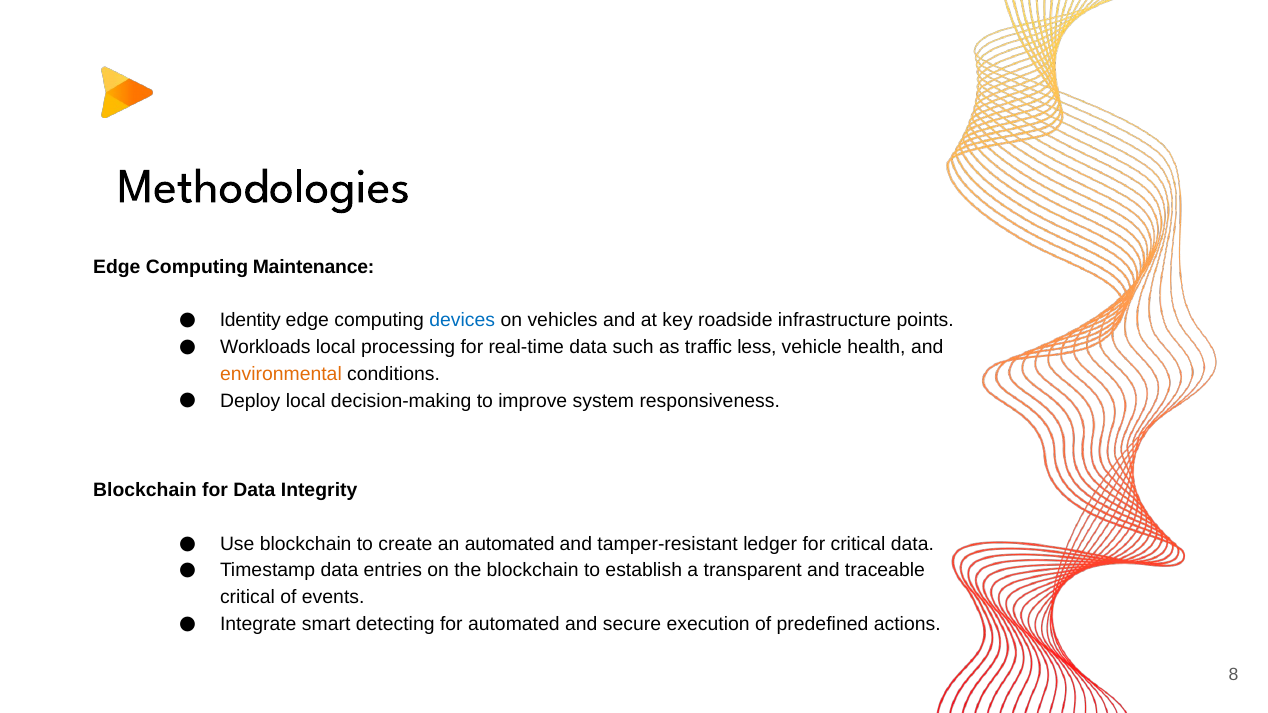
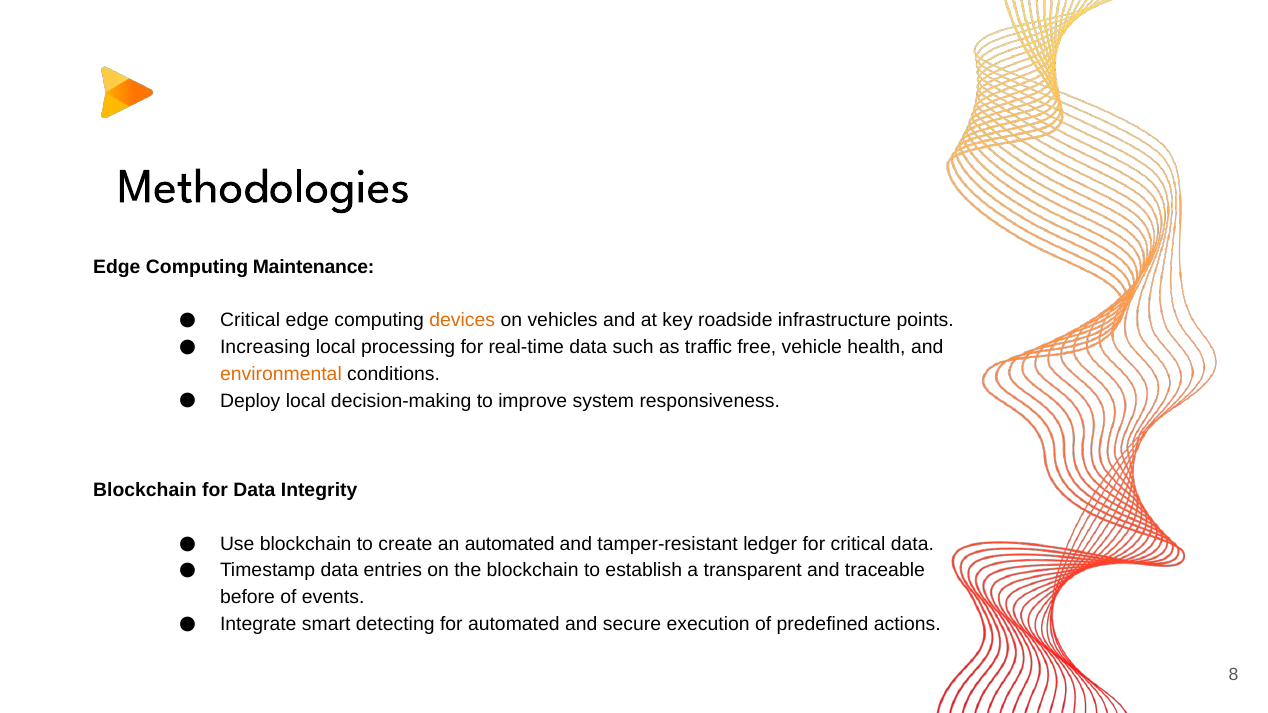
Identity: Identity -> Critical (250, 321)
devices colour: blue -> orange (462, 321)
Workloads: Workloads -> Increasing (265, 347)
less: less -> free (757, 347)
critical: critical -> before (247, 598)
